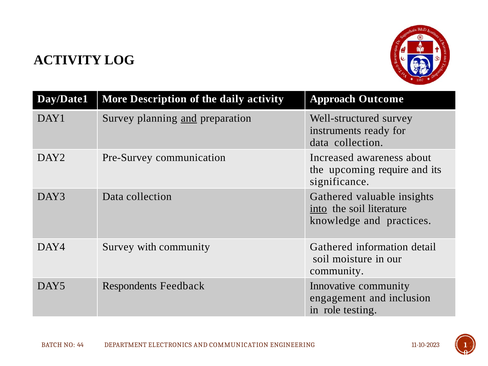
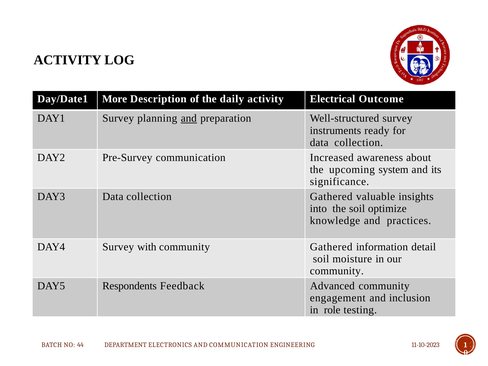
Approach: Approach -> Electrical (333, 99)
require: require -> system (393, 170)
into underline: present -> none (318, 209)
literature: literature -> optimize (387, 209)
Innovative: Innovative -> Advanced (332, 286)
